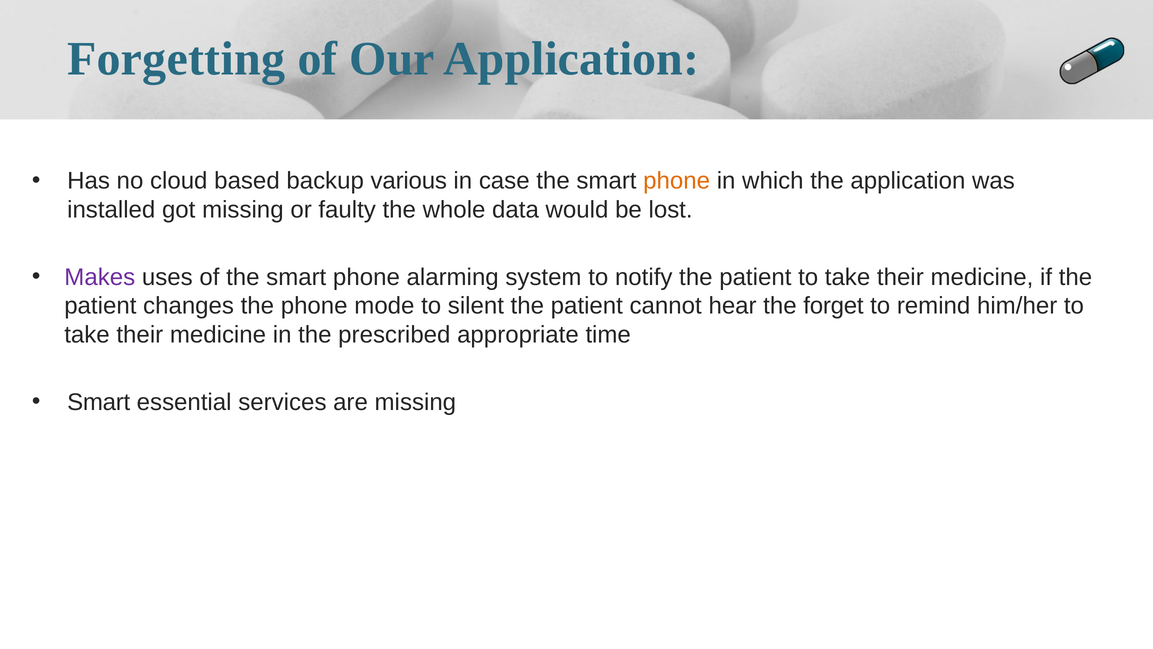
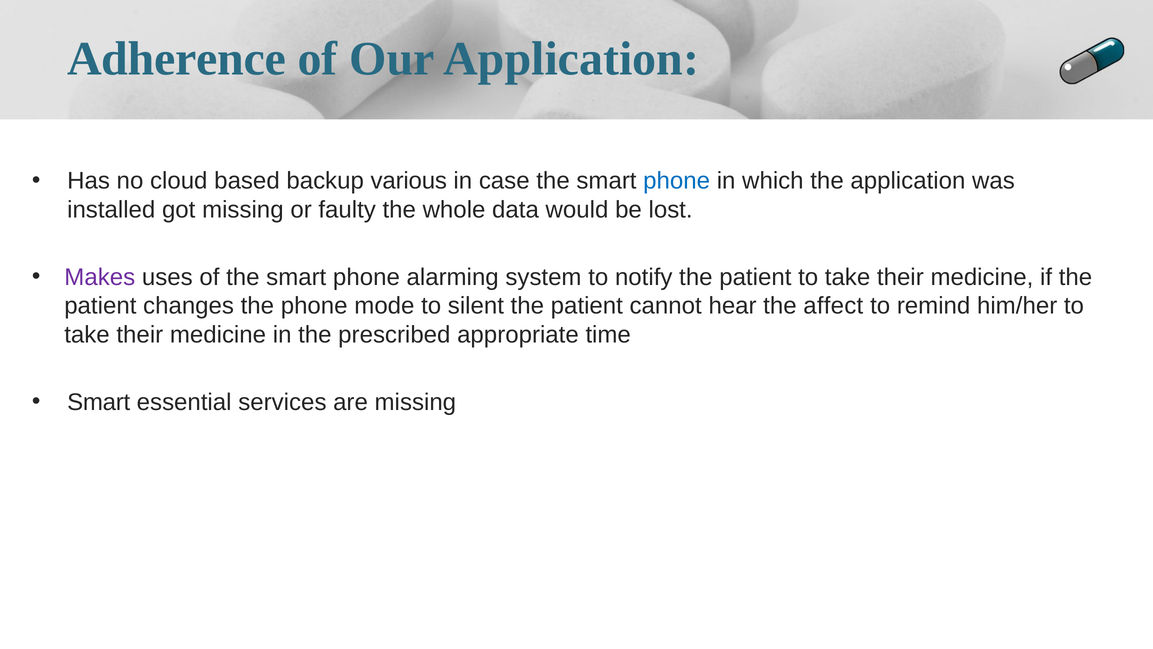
Forgetting: Forgetting -> Adherence (176, 59)
phone colour: orange -> blue (677, 181)
forget: forget -> affect (833, 306)
